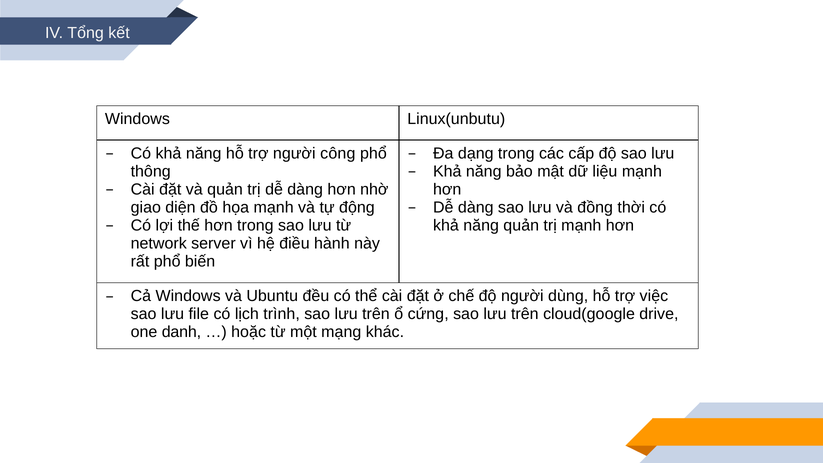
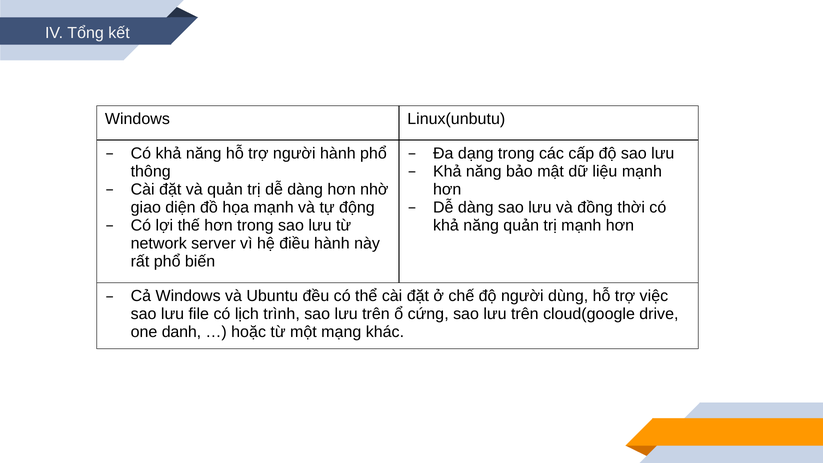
người công: công -> hành (338, 153)
